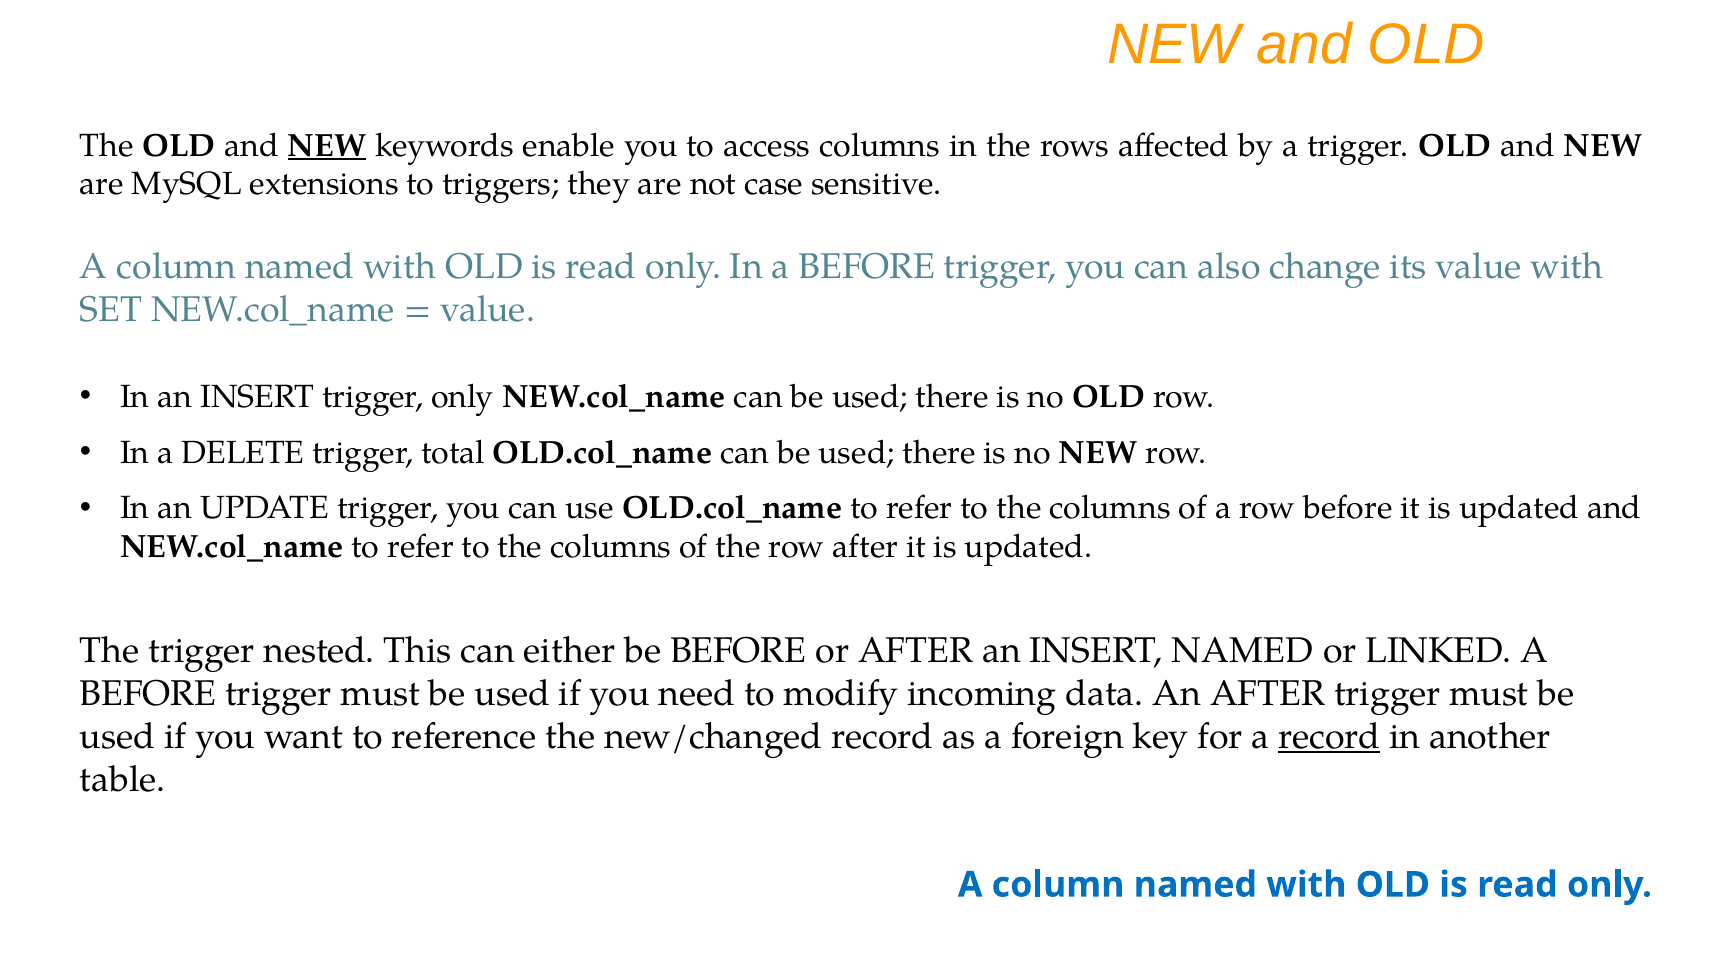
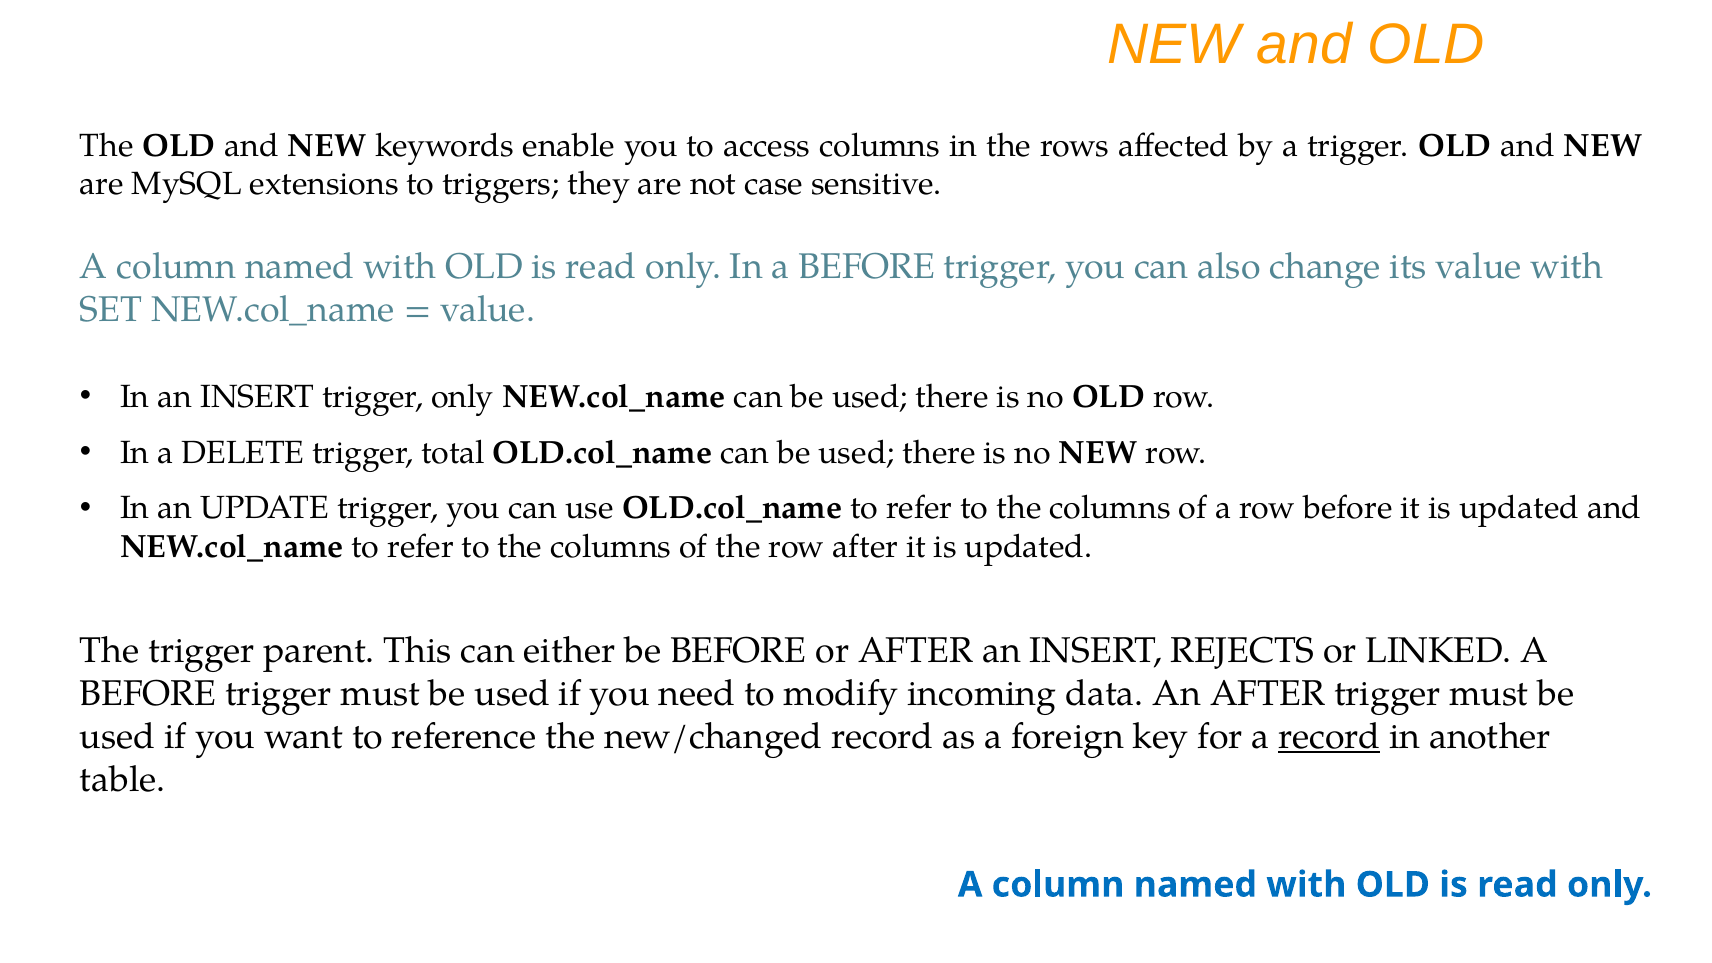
NEW underline: present -> none (327, 145)
nested: nested -> parent (319, 651)
INSERT NAMED: NAMED -> REJECTS (1243, 651)
